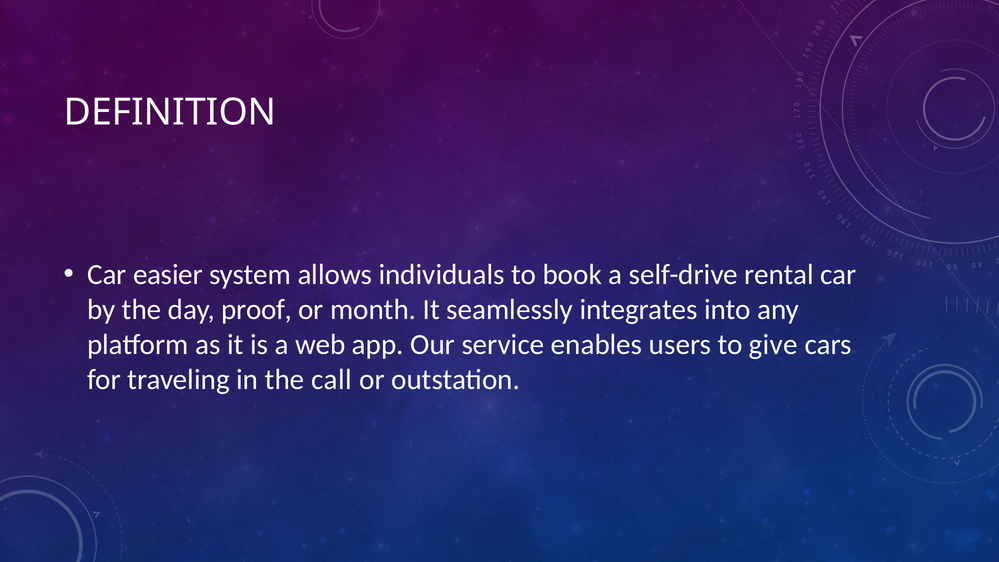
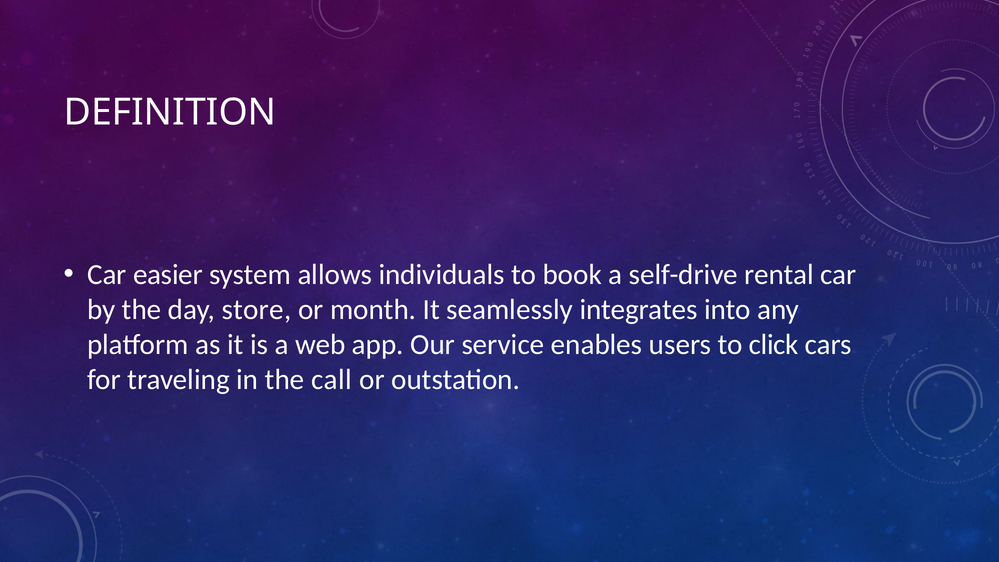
proof: proof -> store (256, 310)
give: give -> click (774, 344)
